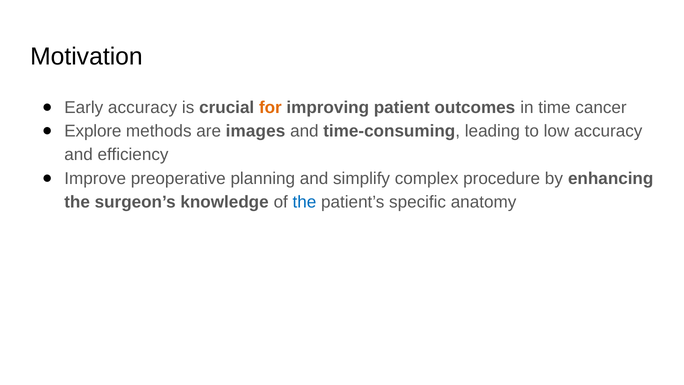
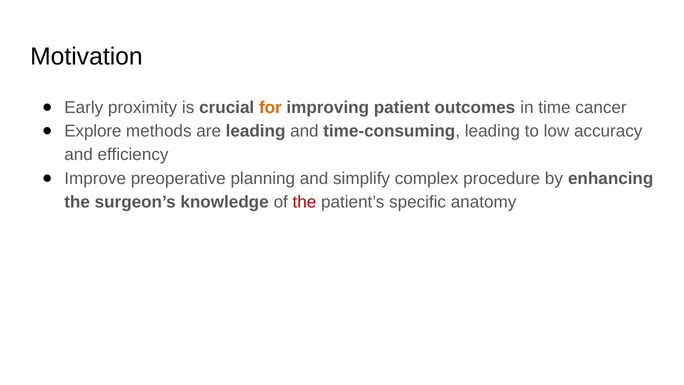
Early accuracy: accuracy -> proximity (143, 108)
are images: images -> leading (256, 131)
the colour: blue -> red (304, 202)
